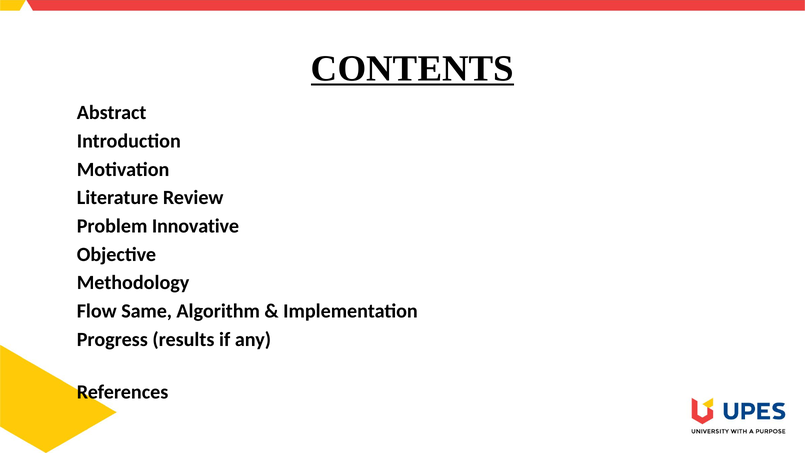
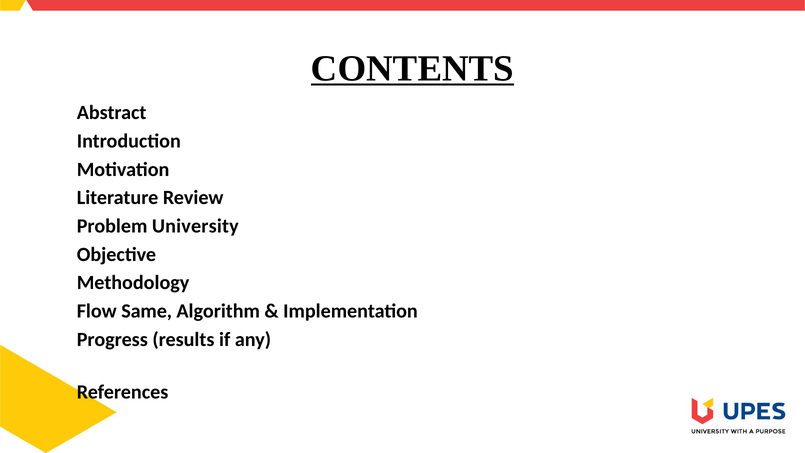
Innovative: Innovative -> University (195, 226)
